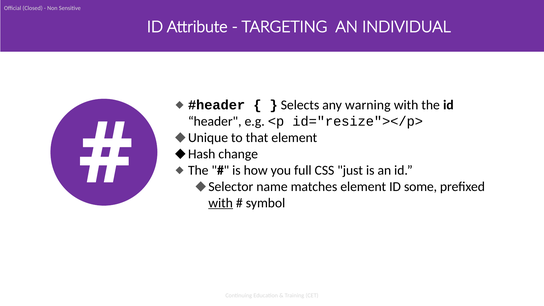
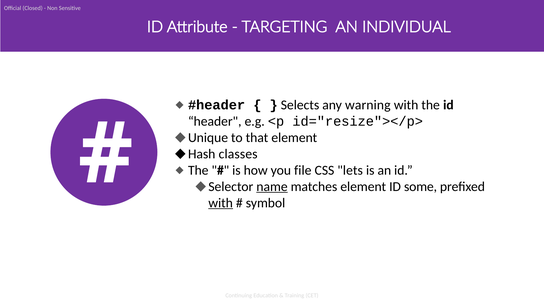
change: change -> classes (238, 154)
full: full -> file (303, 170)
just: just -> lets (350, 170)
name underline: none -> present (272, 187)
